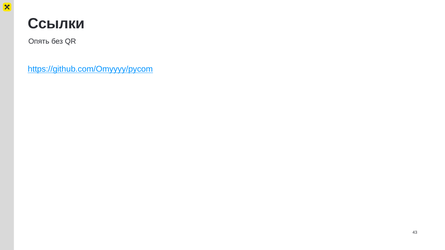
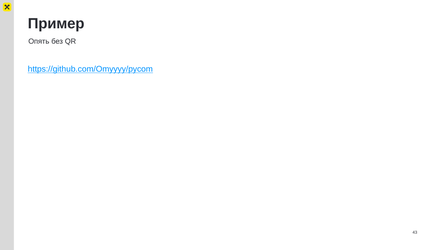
Ссылки: Ссылки -> Пример (56, 23)
